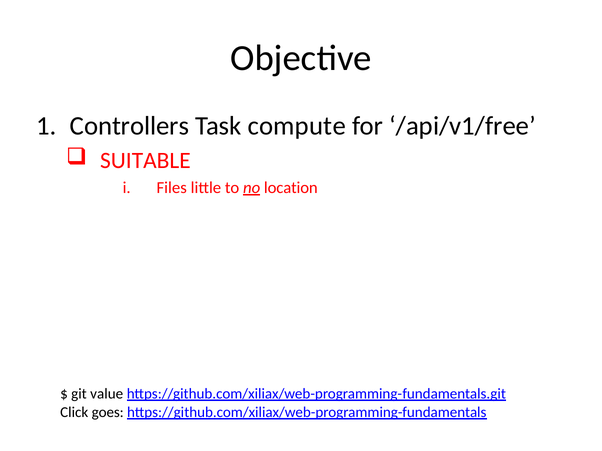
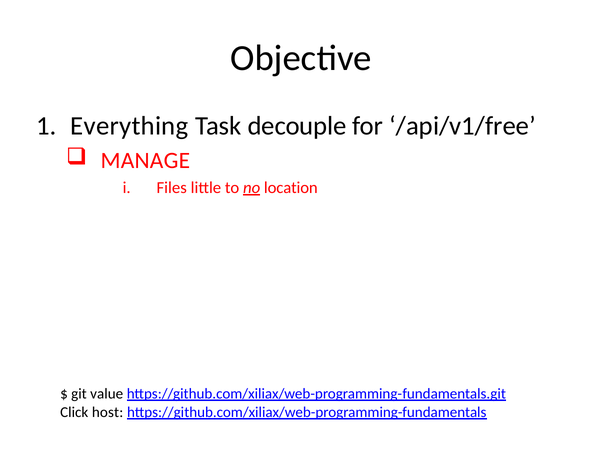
Controllers: Controllers -> Everything (129, 126)
compute: compute -> decouple (297, 126)
SUITABLE: SUITABLE -> MANAGE (145, 161)
goes: goes -> host (108, 413)
